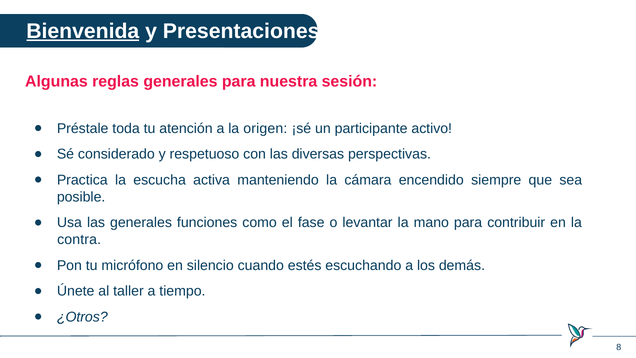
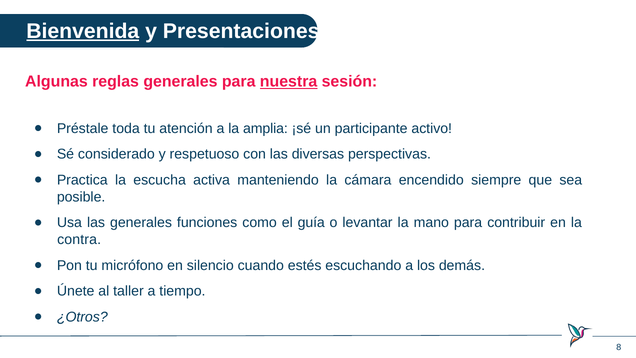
nuestra underline: none -> present (289, 81)
origen: origen -> amplia (265, 128)
fase: fase -> guía (311, 223)
